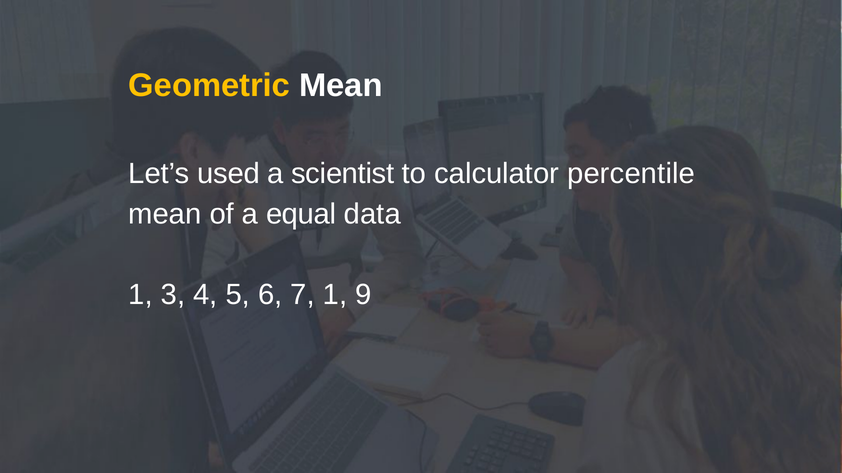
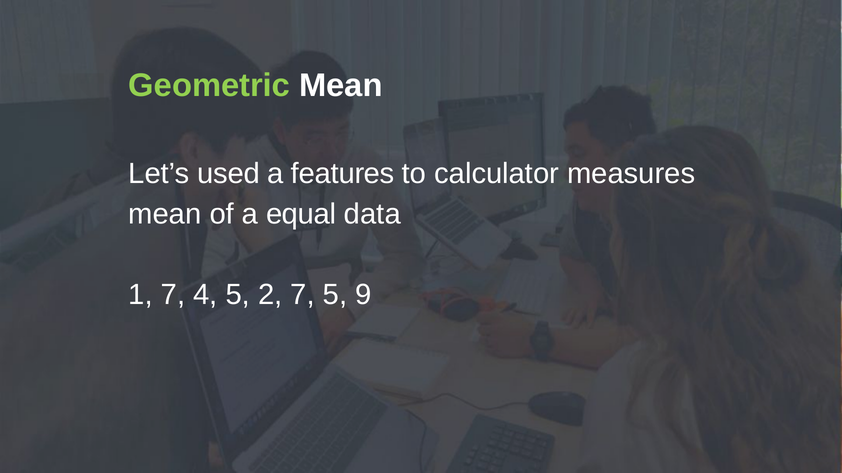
Geometric colour: yellow -> light green (209, 85)
scientist: scientist -> features (343, 174)
percentile: percentile -> measures (631, 174)
1 3: 3 -> 7 (173, 295)
6: 6 -> 2 (270, 295)
7 1: 1 -> 5 (335, 295)
